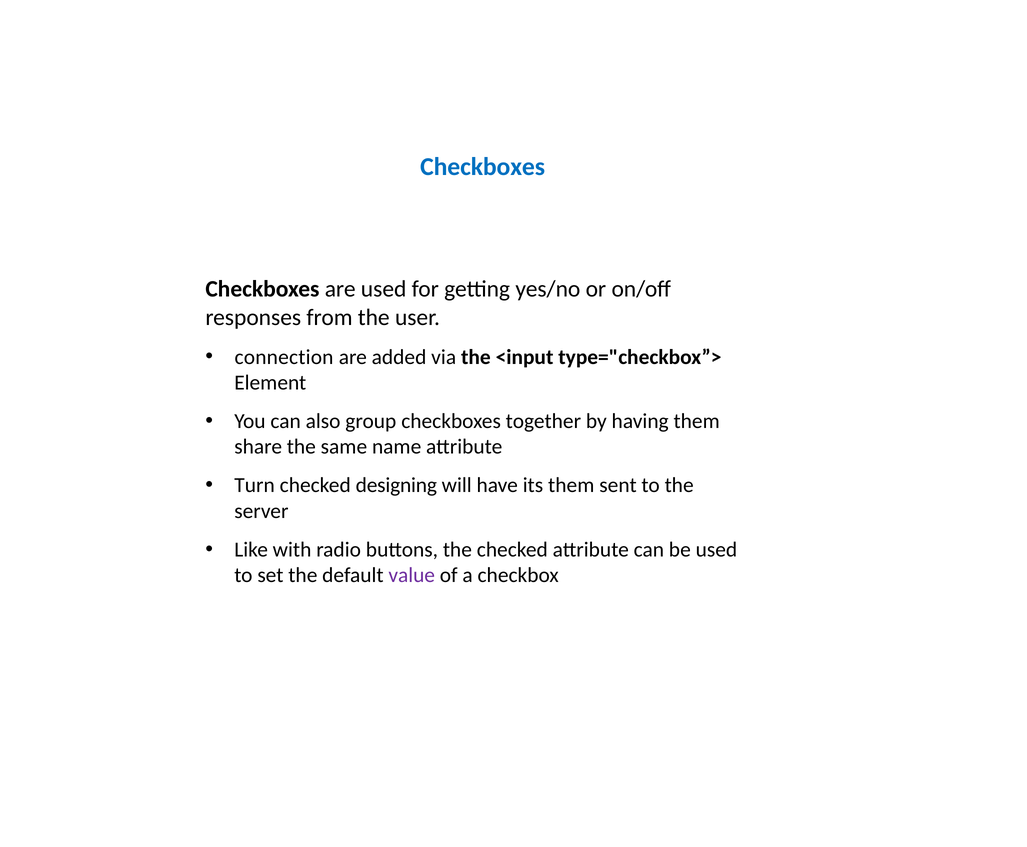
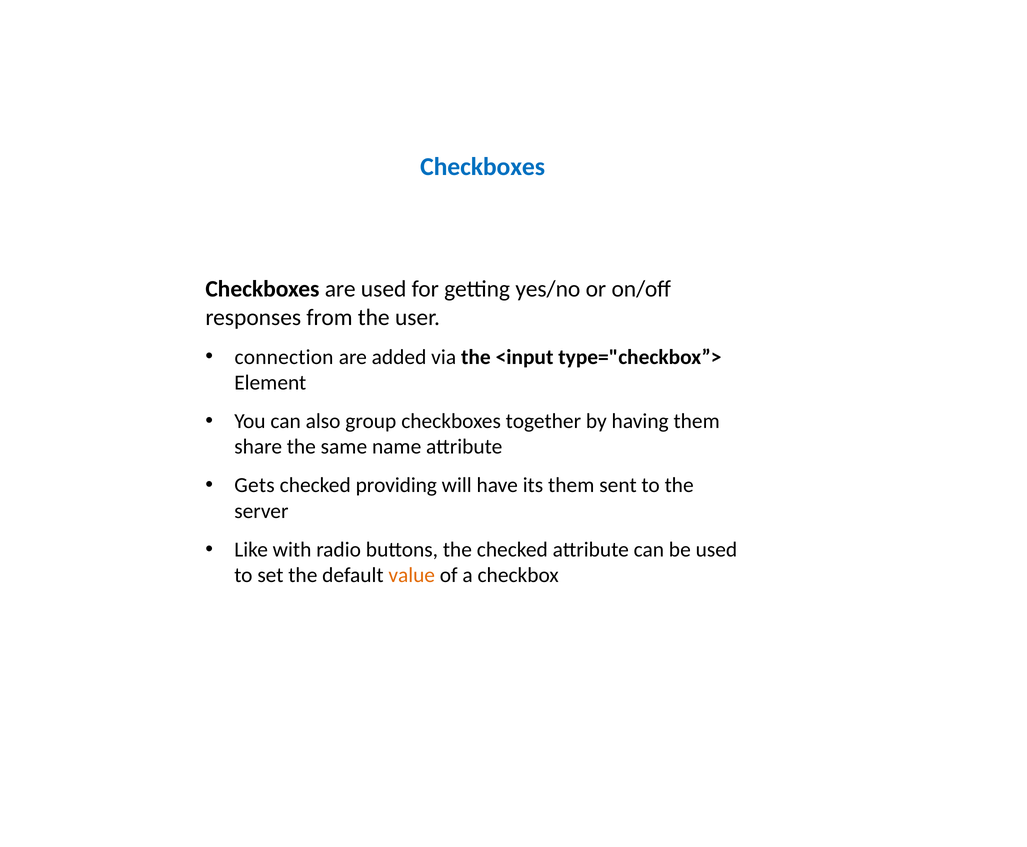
Turn: Turn -> Gets (254, 486)
designing: designing -> providing (396, 486)
value colour: purple -> orange (412, 576)
